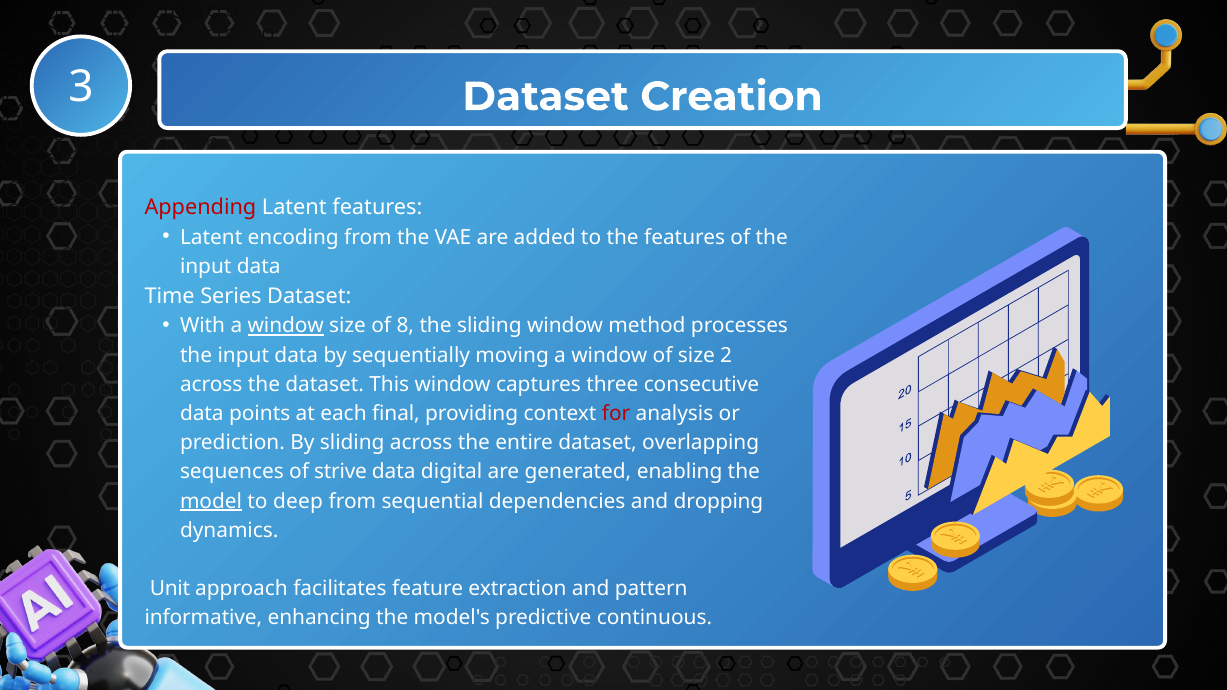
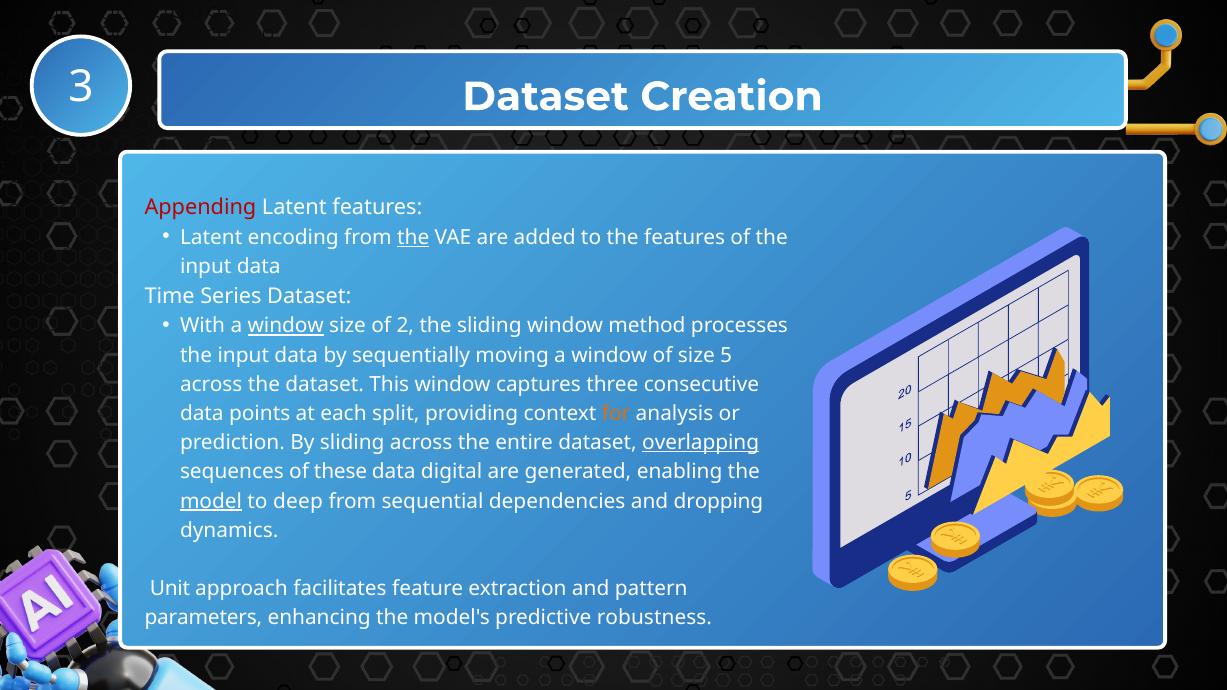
the underline: none -> present (413, 237)
8: 8 -> 2 (405, 326)
2: 2 -> 5 (726, 355)
final: final -> split (396, 414)
for colour: red -> orange (616, 414)
overlapping underline: none -> present (701, 443)
strive: strive -> these (341, 472)
informative: informative -> parameters (203, 618)
continuous: continuous -> robustness (654, 618)
